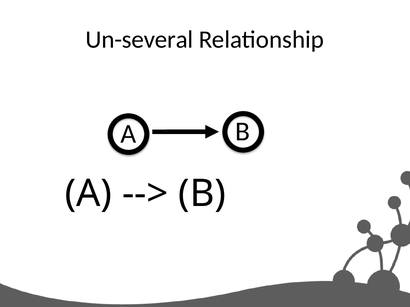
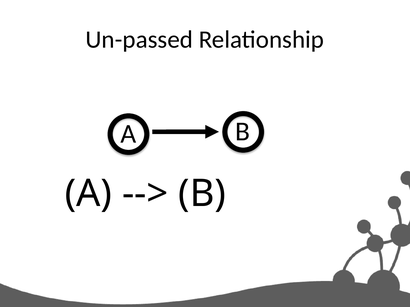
Un-several: Un-several -> Un-passed (139, 40)
